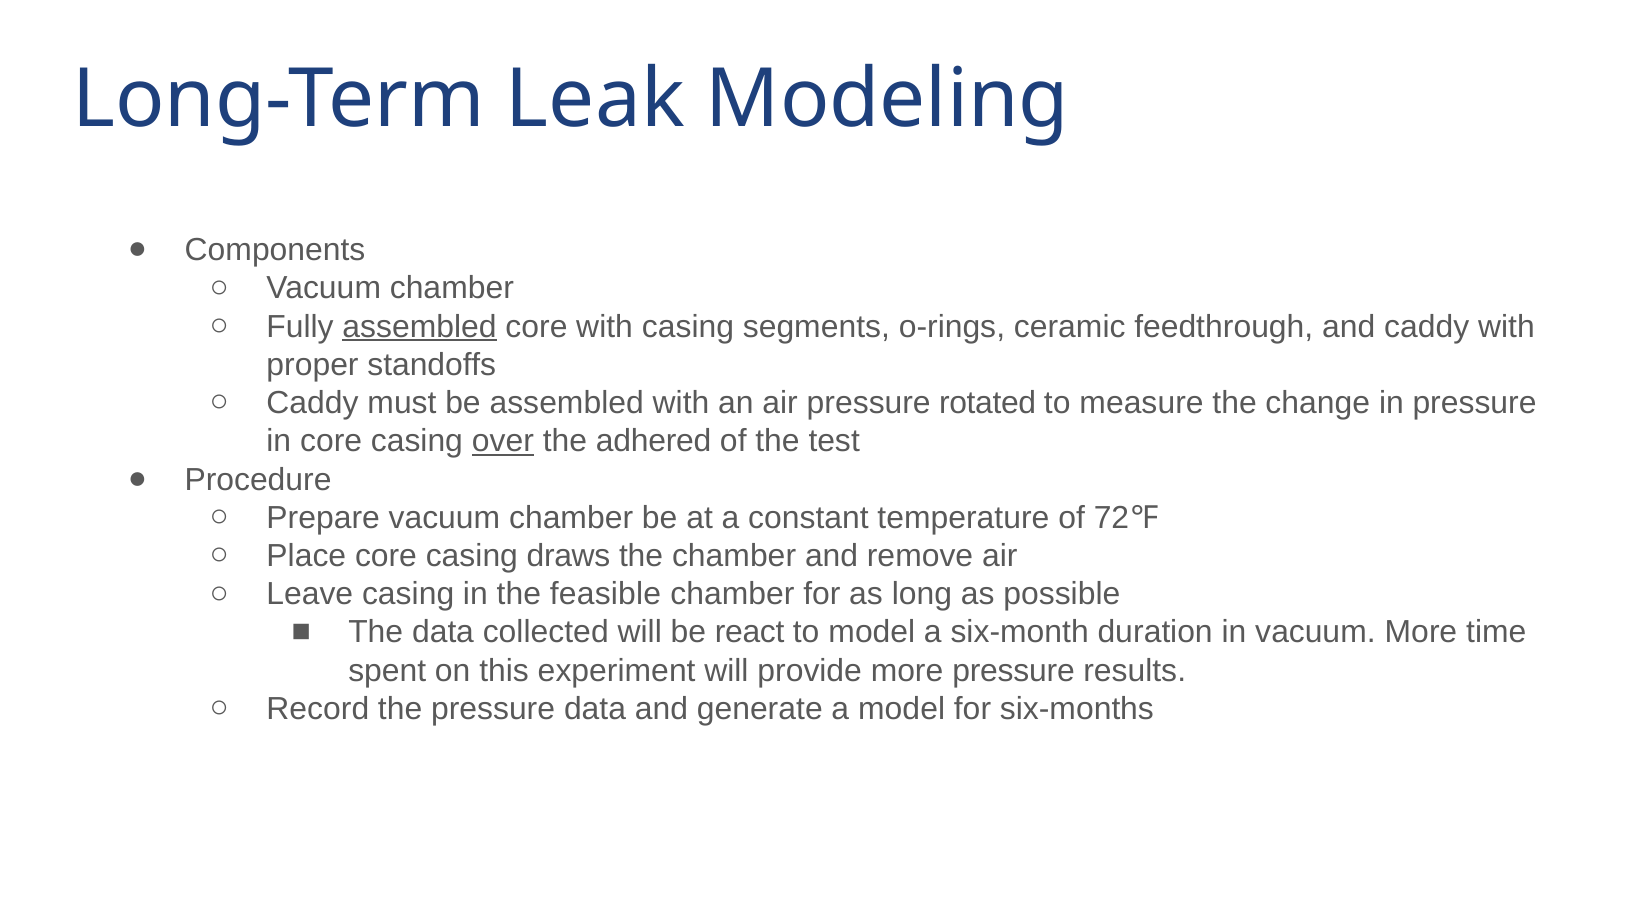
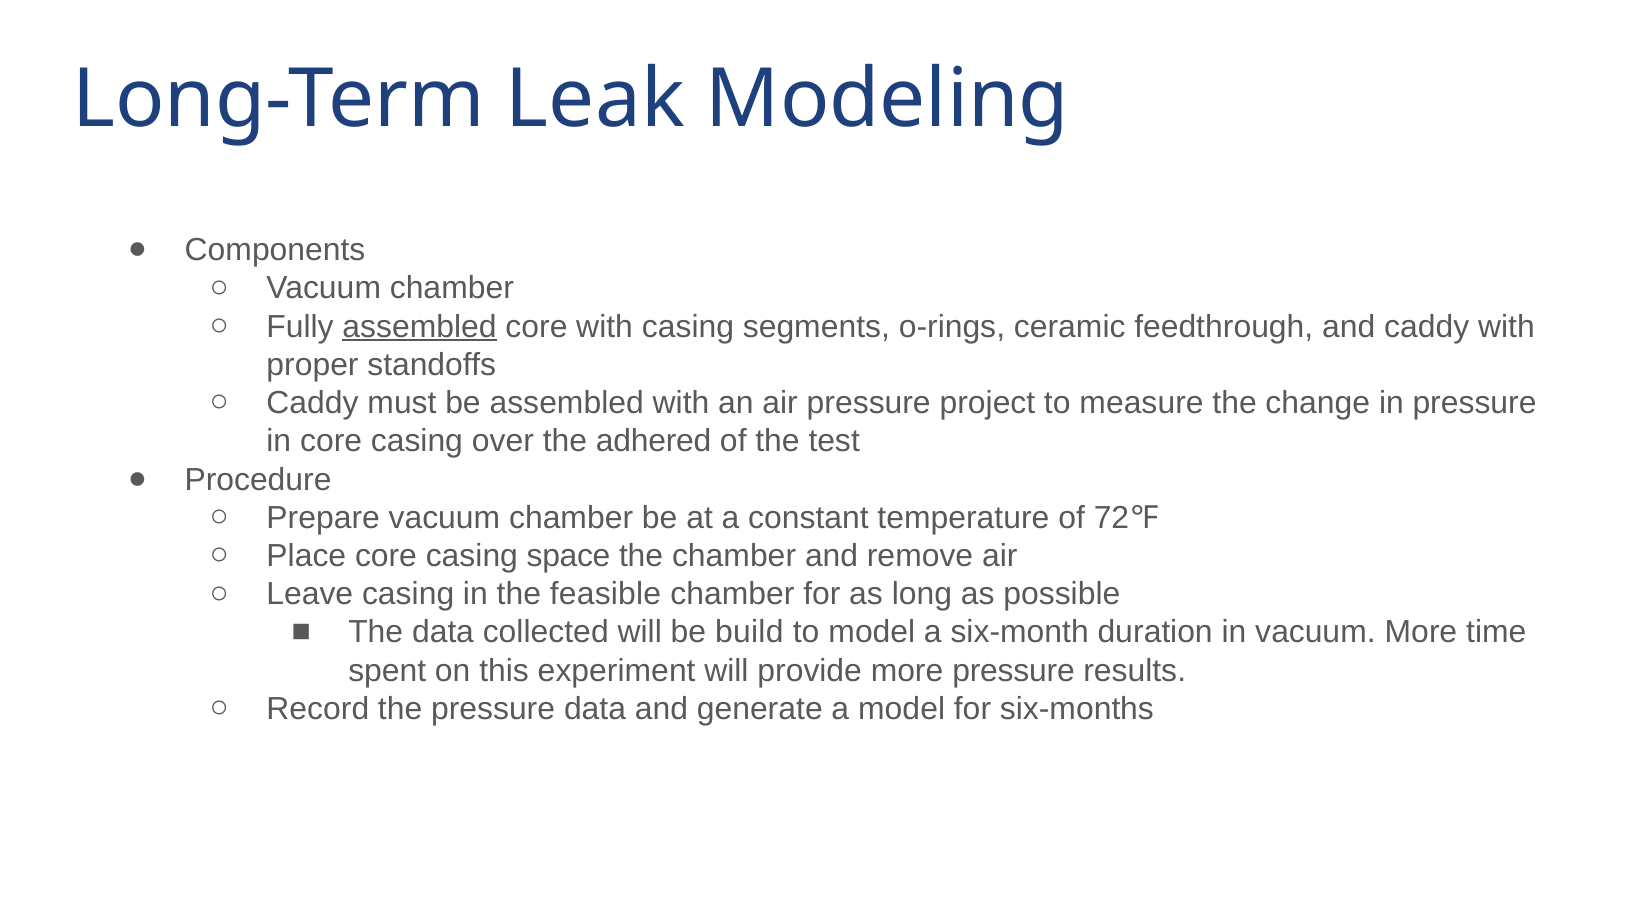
rotated: rotated -> project (987, 403)
over underline: present -> none (503, 441)
draws: draws -> space (569, 556)
react: react -> build (749, 632)
